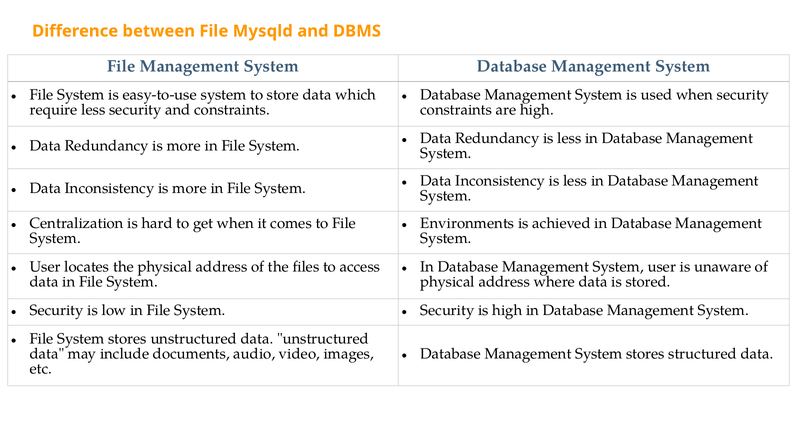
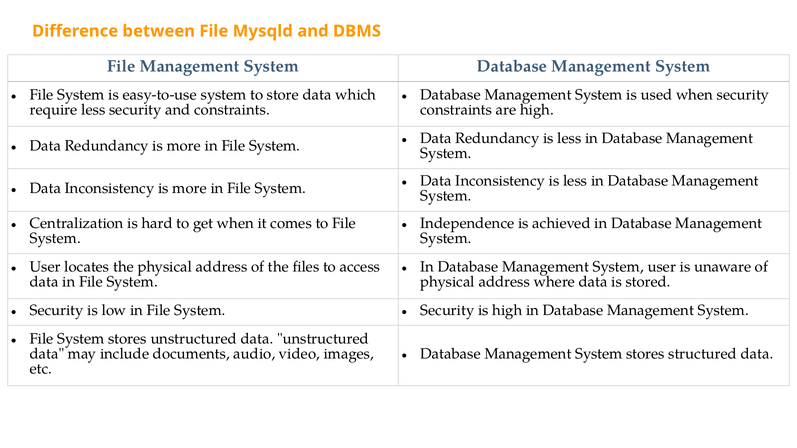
Environments: Environments -> Independence (467, 223)
